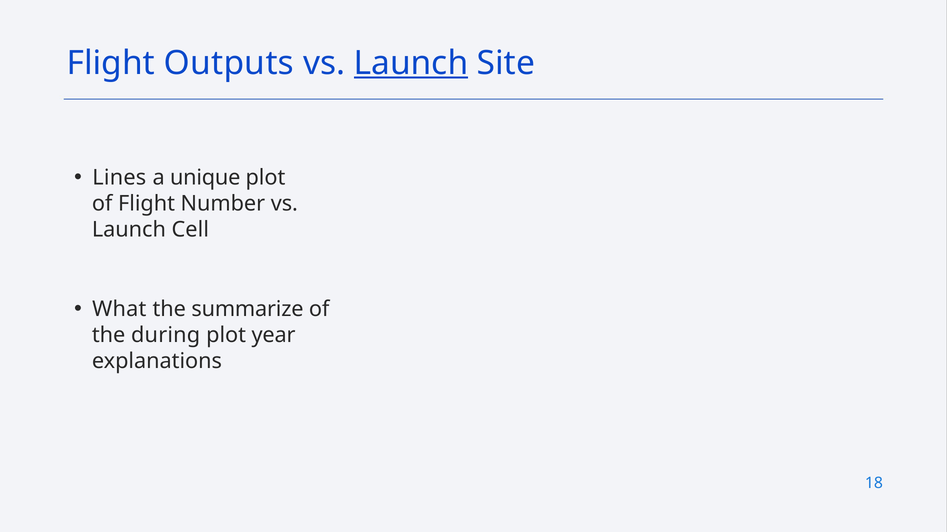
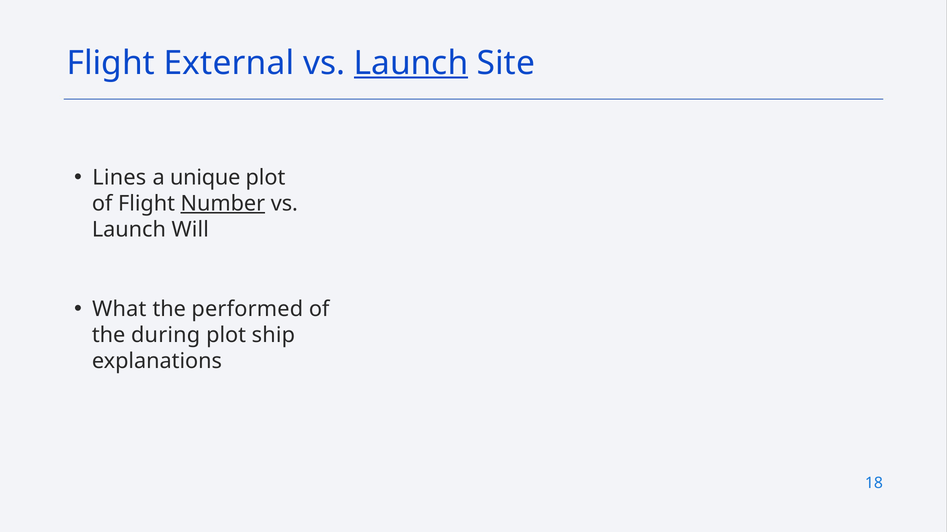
Outputs: Outputs -> External (229, 63)
Number underline: none -> present (223, 204)
Cell: Cell -> Will (190, 230)
summarize: summarize -> performed (247, 309)
year: year -> ship (273, 335)
